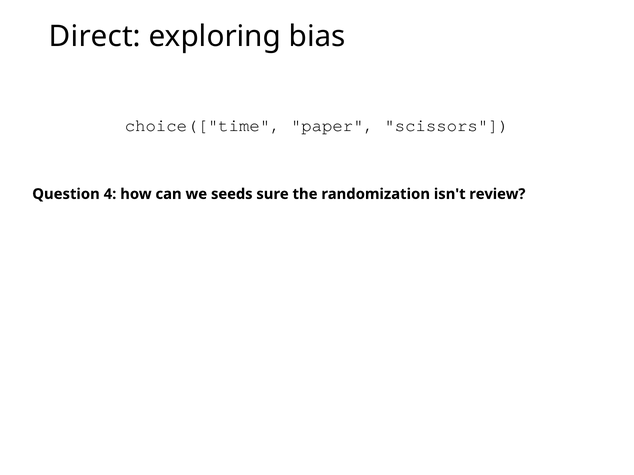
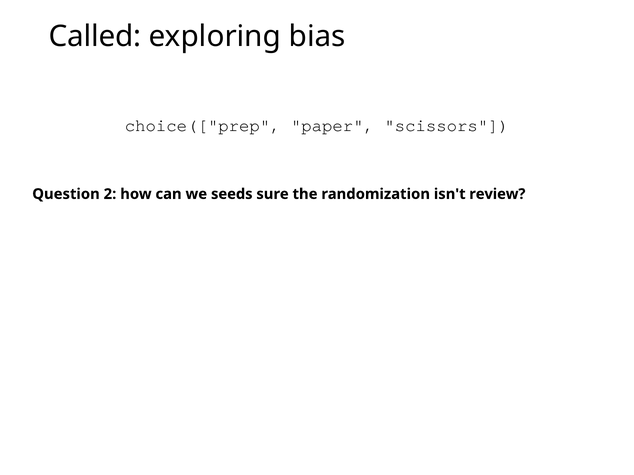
Direct: Direct -> Called (95, 36)
choice(["time: choice(["time -> choice(["prep (203, 126)
4: 4 -> 2 (110, 194)
